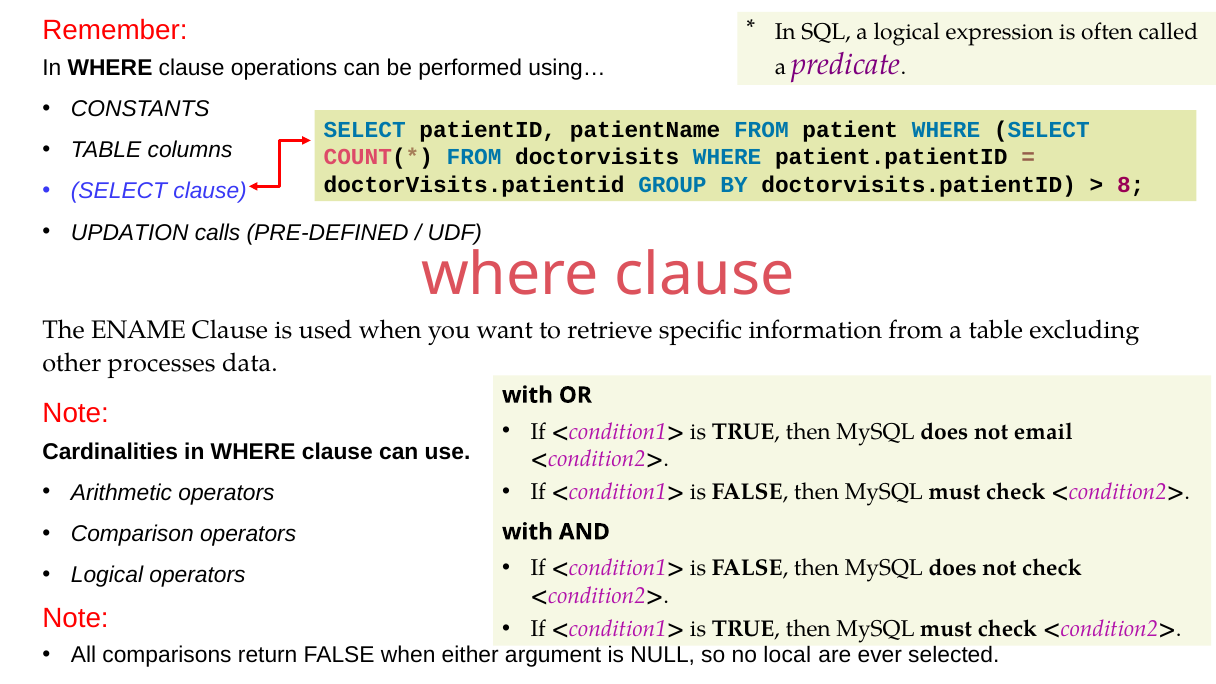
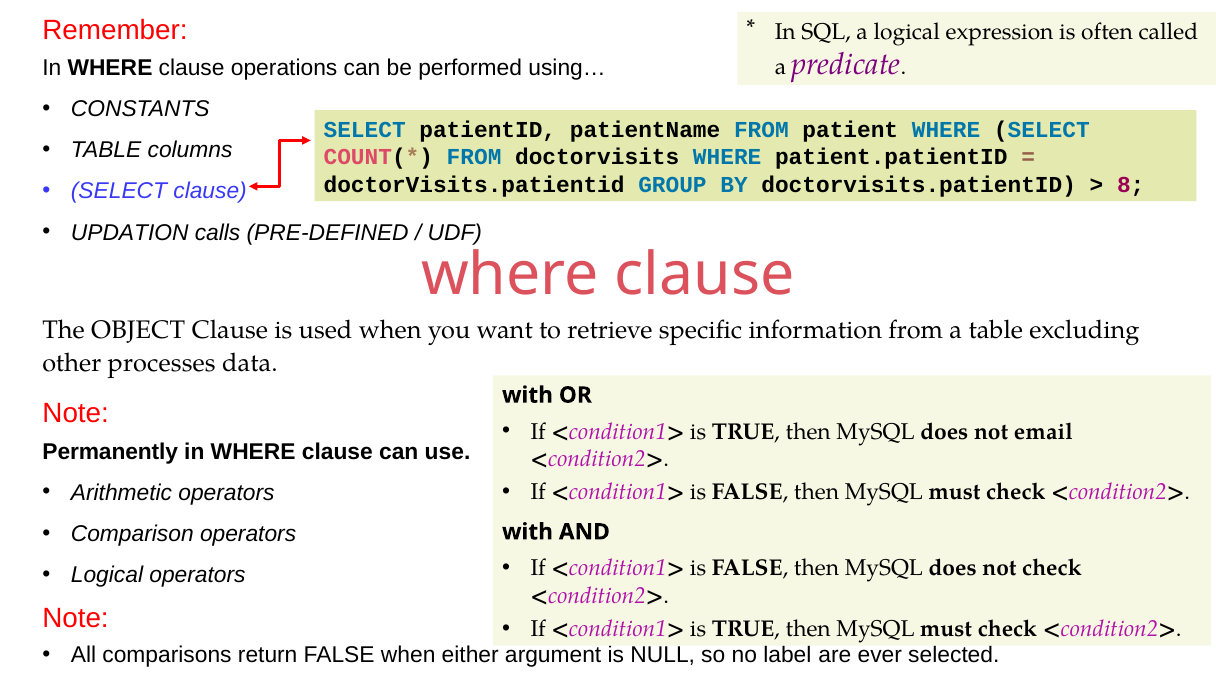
ENAME: ENAME -> OBJECT (138, 331)
Cardinalities: Cardinalities -> Permanently (110, 452)
local: local -> label (787, 655)
